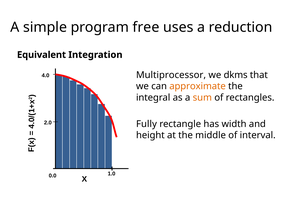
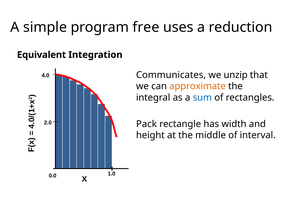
Multiprocessor: Multiprocessor -> Communicates (171, 75)
dkms: dkms -> unzip (236, 75)
sum colour: orange -> blue (202, 98)
Fully: Fully -> Pack (146, 124)
